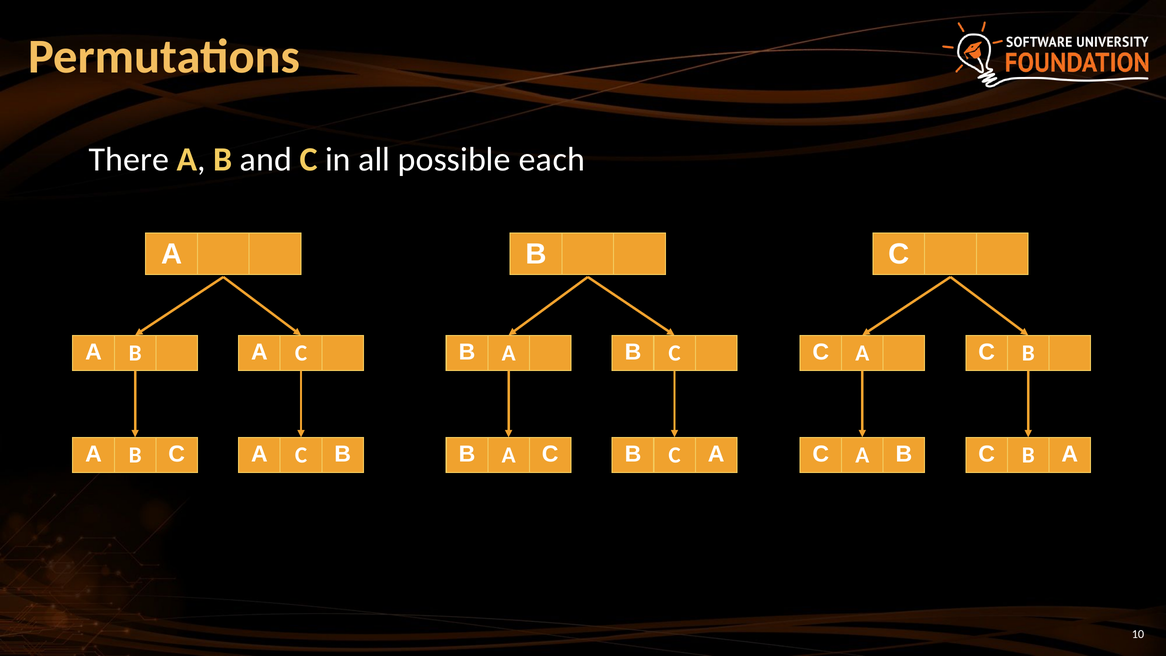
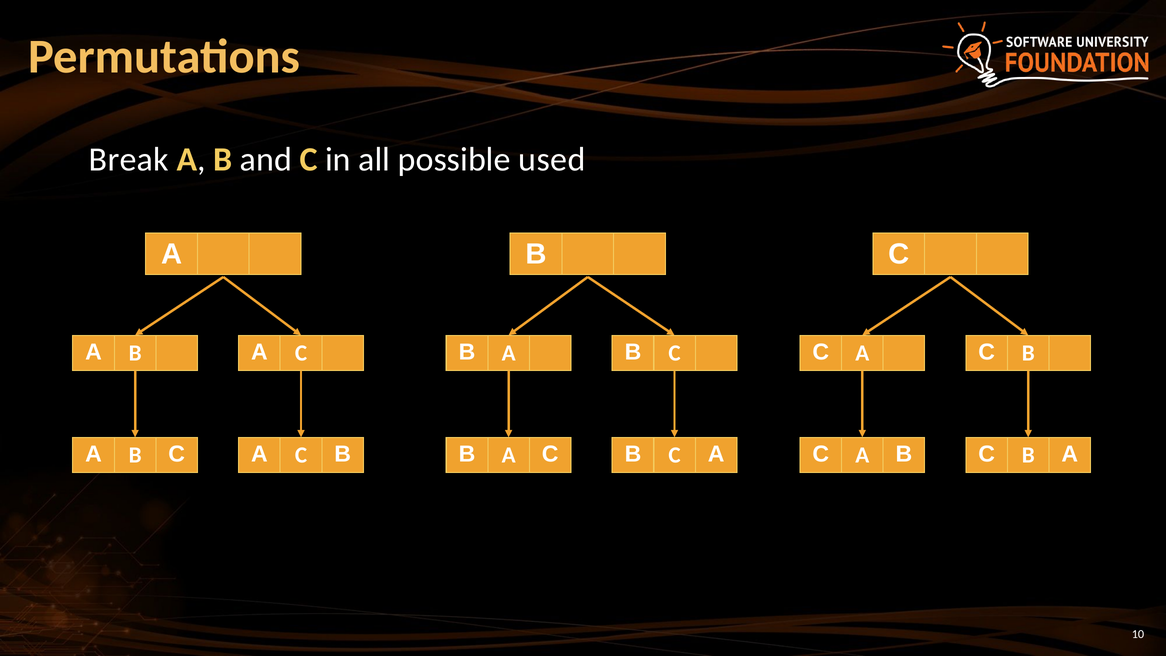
There: There -> Break (129, 160)
each: each -> used (552, 160)
